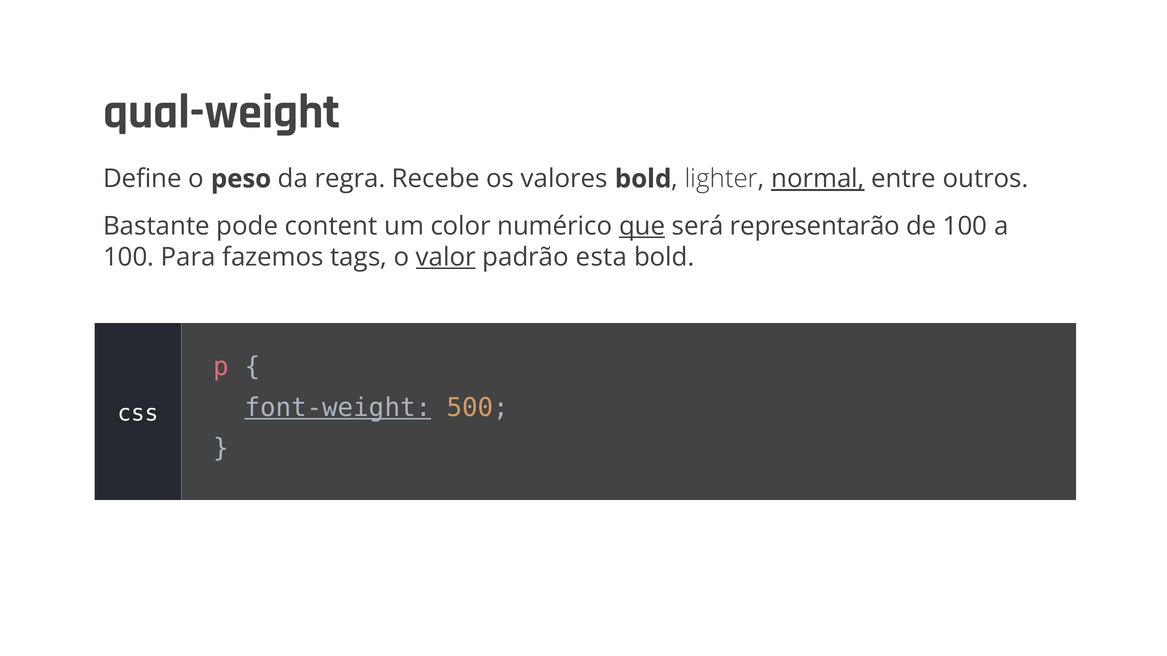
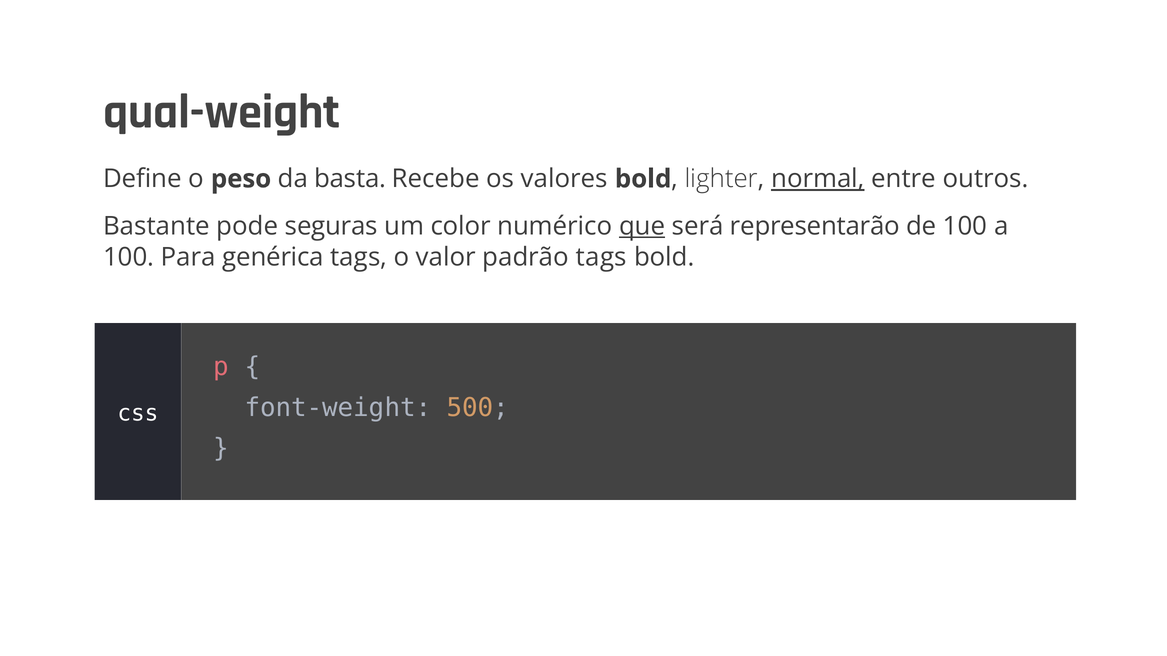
regra: regra -> basta (350, 179)
content: content -> seguras (331, 226)
fazemos: fazemos -> genérica (273, 257)
valor underline: present -> none (446, 257)
padrão esta: esta -> tags (601, 257)
font-weight underline: present -> none (338, 408)
